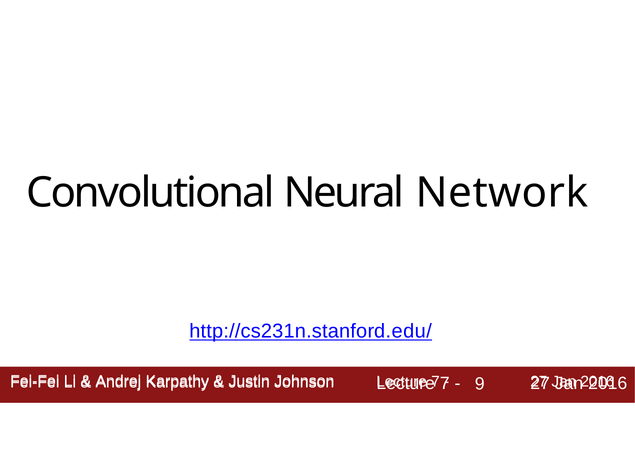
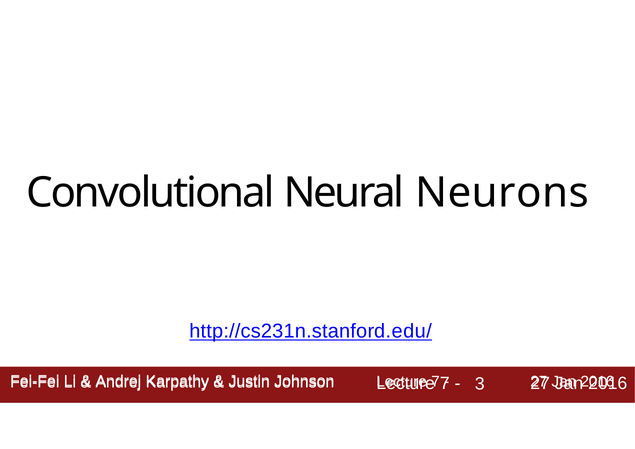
Network: Network -> Neurons (502, 193)
9: 9 -> 3 (480, 384)
